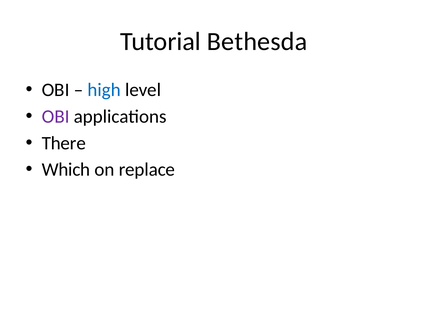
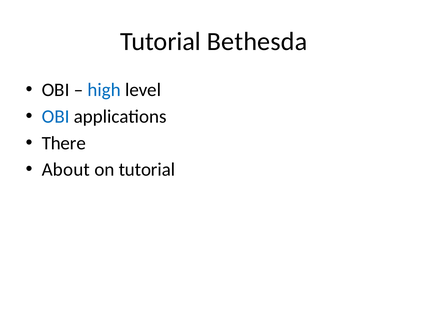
OBI colour: purple -> blue (56, 116)
Which: Which -> About (66, 170)
on replace: replace -> tutorial (147, 170)
